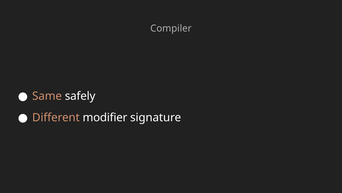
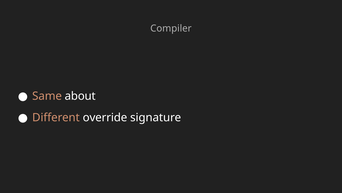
safely: safely -> about (80, 96)
modifier: modifier -> override (105, 117)
